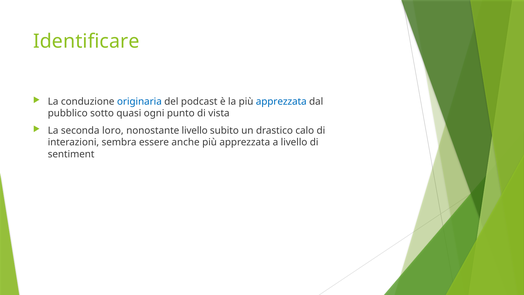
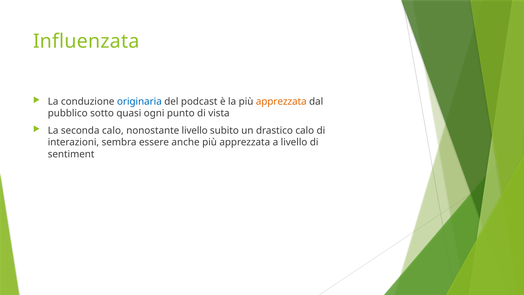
Identificare: Identificare -> Influenzata (86, 41)
apprezzata colour: blue -> orange (281, 101)
seconda loro: loro -> calo (113, 130)
